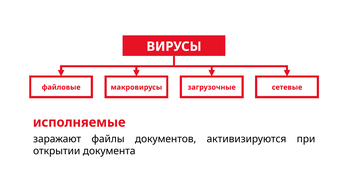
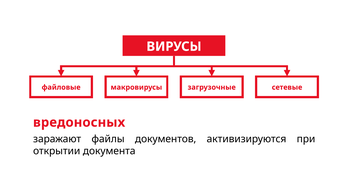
исполняемые: исполняемые -> вредоносных (79, 122)
